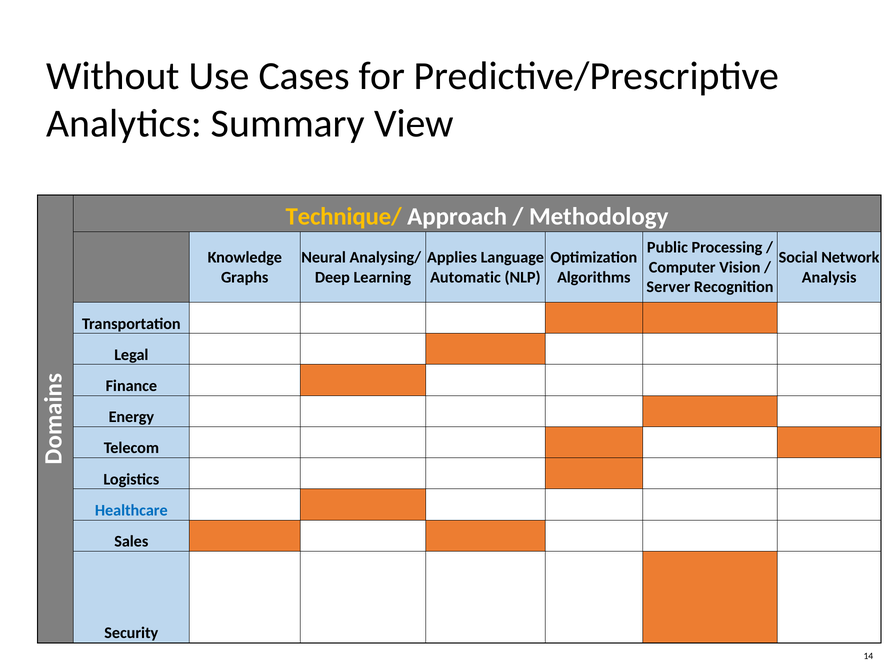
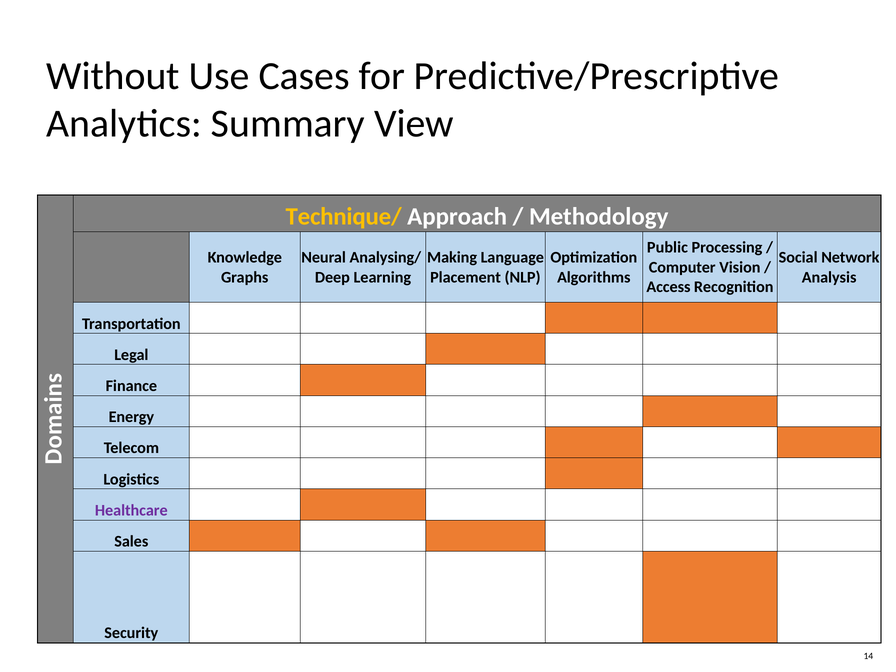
Applies: Applies -> Making (452, 258)
Automatic: Automatic -> Placement (466, 277)
Server: Server -> Access (668, 287)
Healthcare colour: blue -> purple (131, 510)
